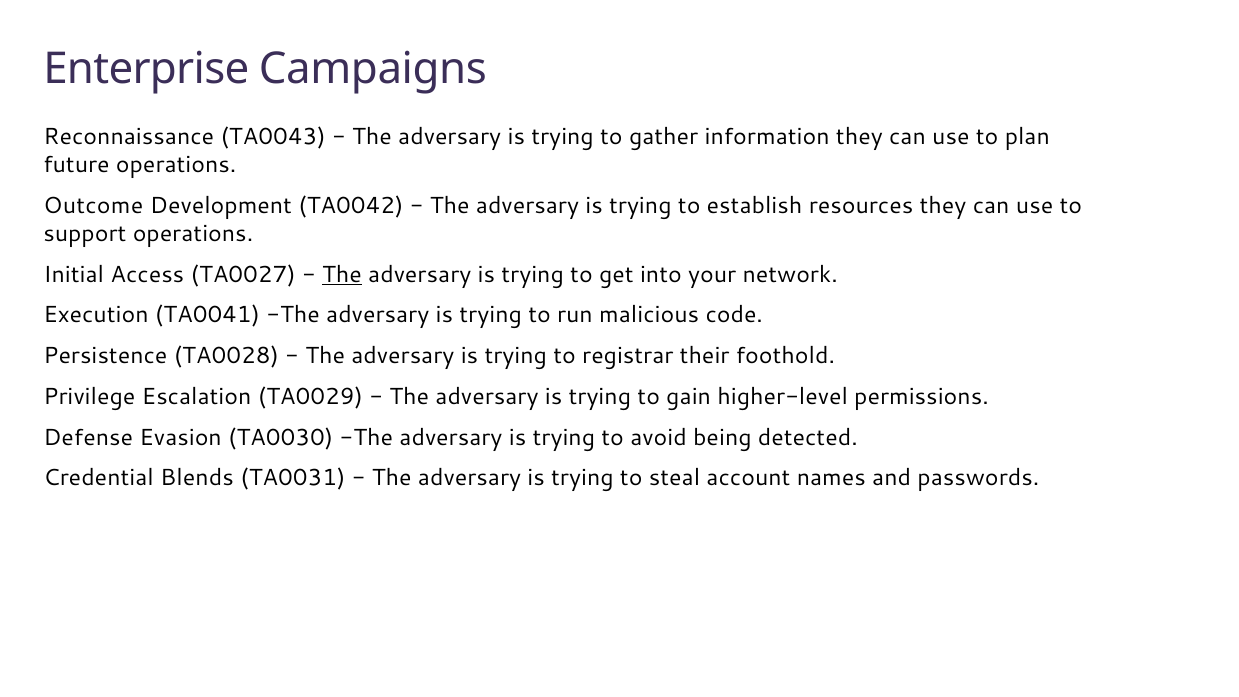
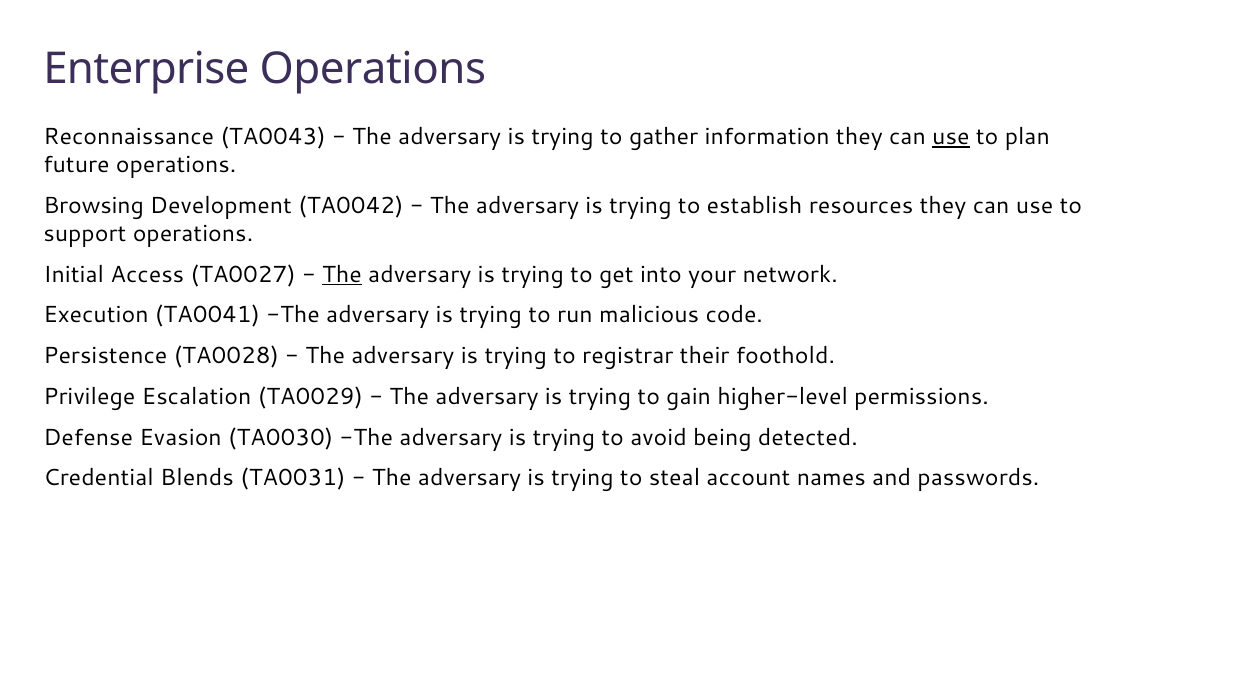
Enterprise Campaigns: Campaigns -> Operations (373, 69)
use underline: none -> present (951, 137)
Outcome: Outcome -> Browsing (94, 206)
